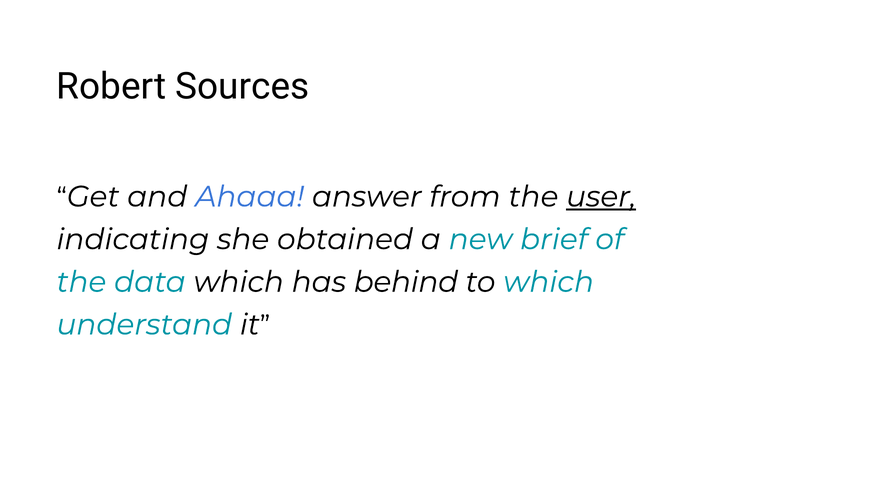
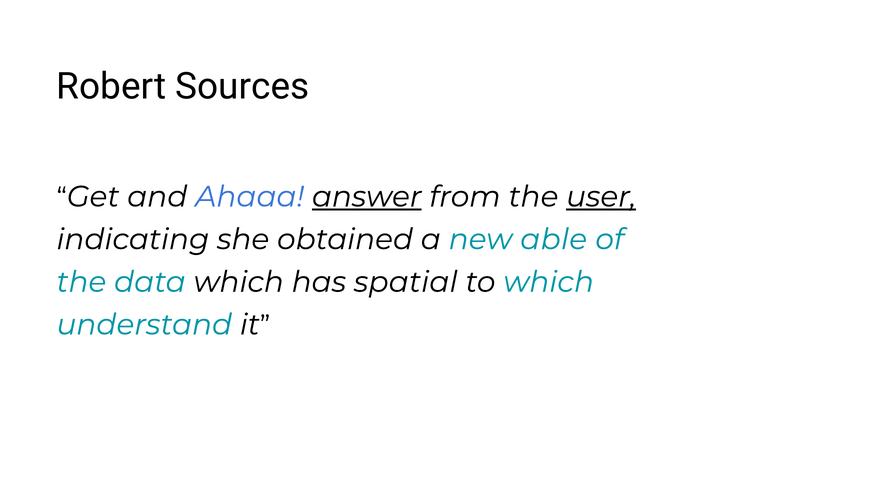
answer underline: none -> present (367, 197)
brief: brief -> able (554, 239)
behind: behind -> spatial (406, 282)
